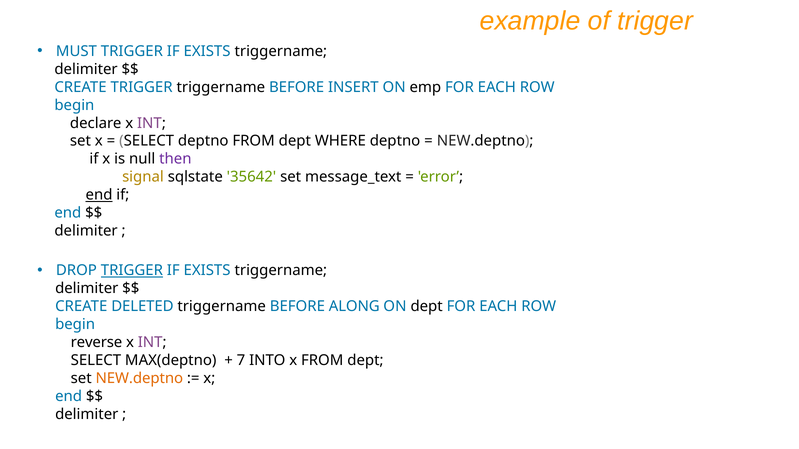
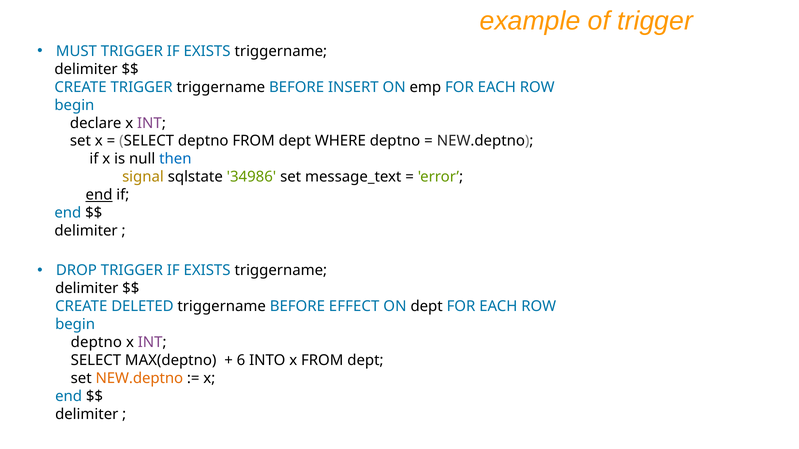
then colour: purple -> blue (175, 159)
35642: 35642 -> 34986 (251, 177)
TRIGGER underline: present -> none (132, 271)
ALONG: ALONG -> EFFECT (354, 307)
reverse: reverse -> deptno (96, 343)
7: 7 -> 6 (241, 361)
